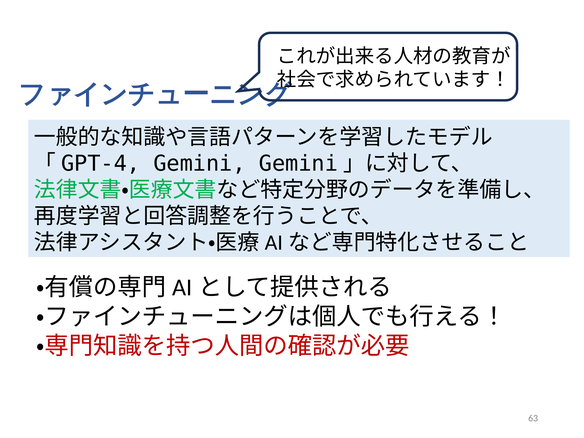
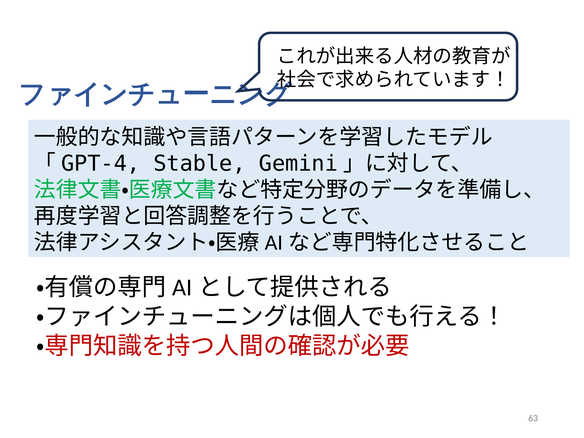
Gemini: Gemini -> Stable (199, 164)
